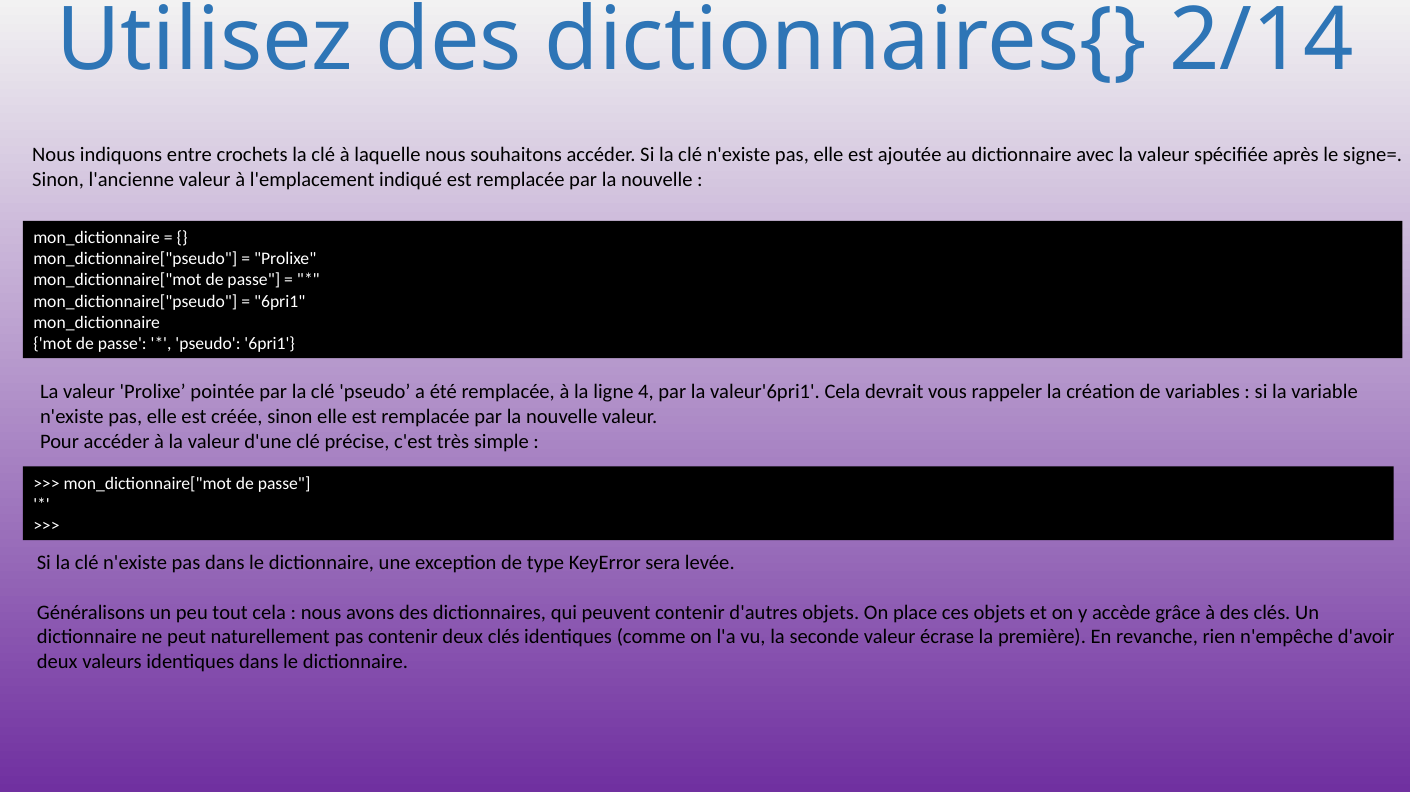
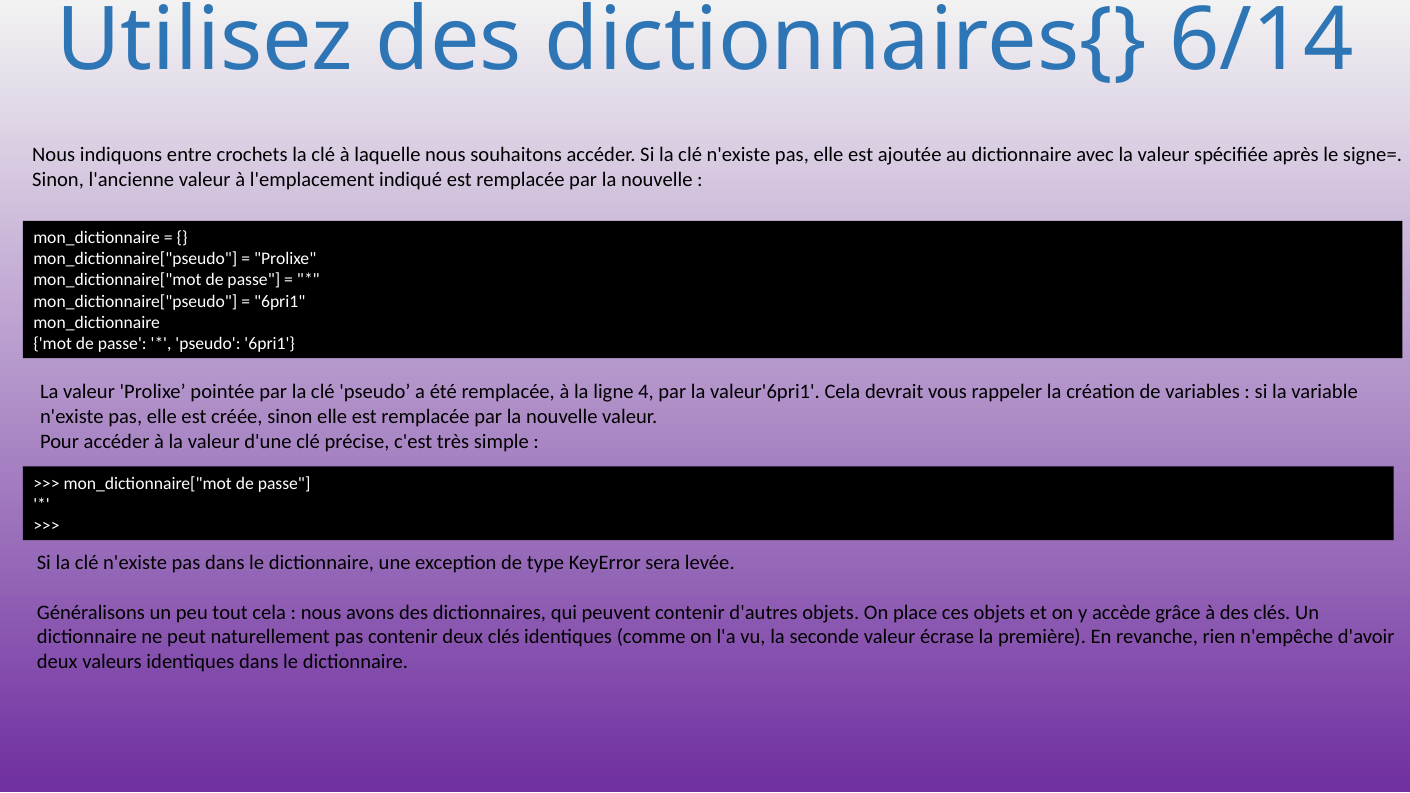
2/14: 2/14 -> 6/14 (1261, 40)
